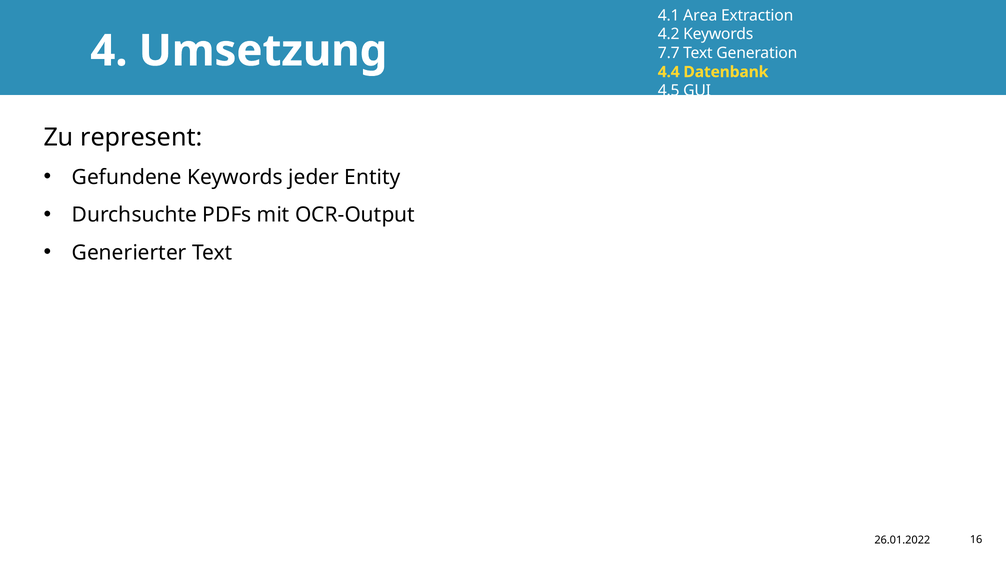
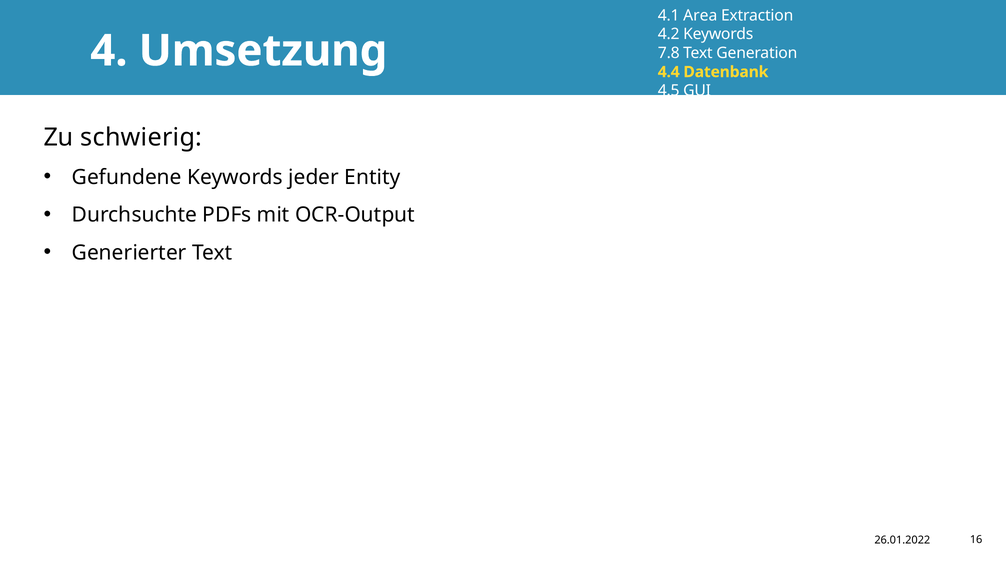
7.7: 7.7 -> 7.8 (669, 53)
represent: represent -> schwierig (141, 137)
